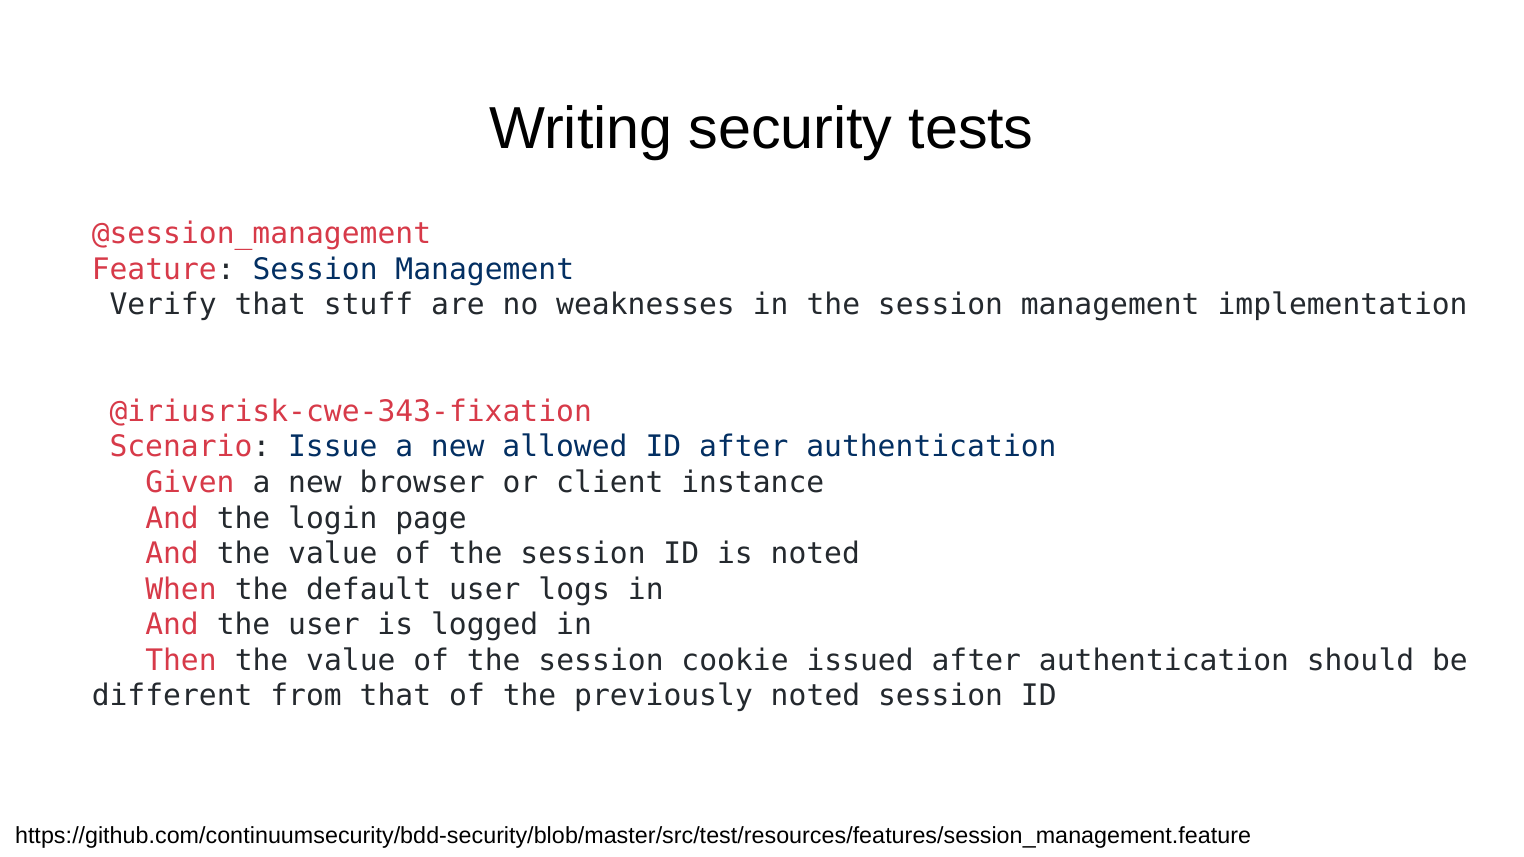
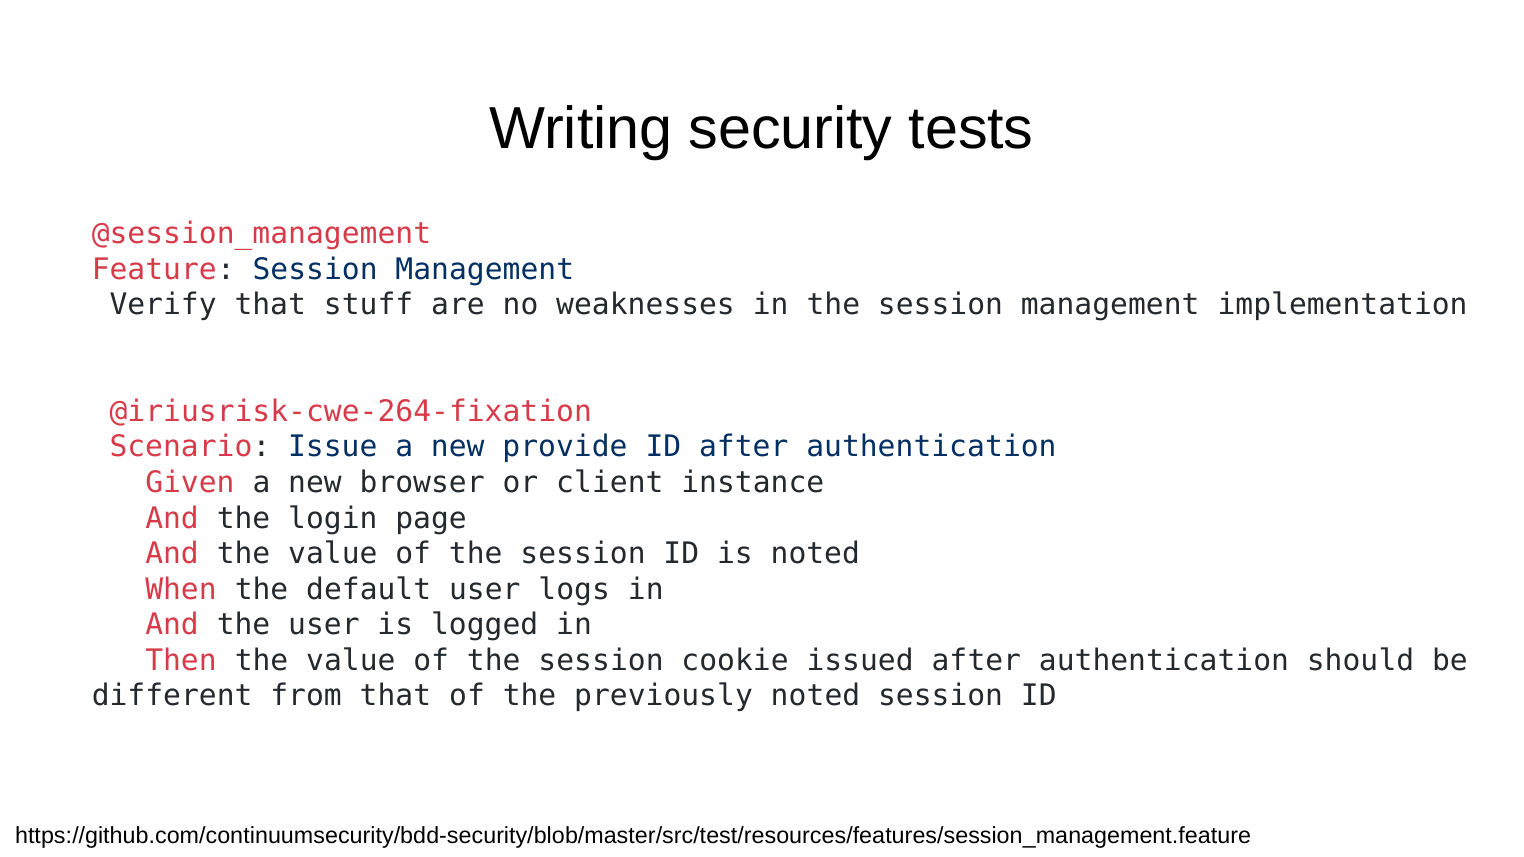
@iriusrisk-cwe-343-fixation: @iriusrisk-cwe-343-fixation -> @iriusrisk-cwe-264-fixation (351, 412)
allowed: allowed -> provide (565, 447)
